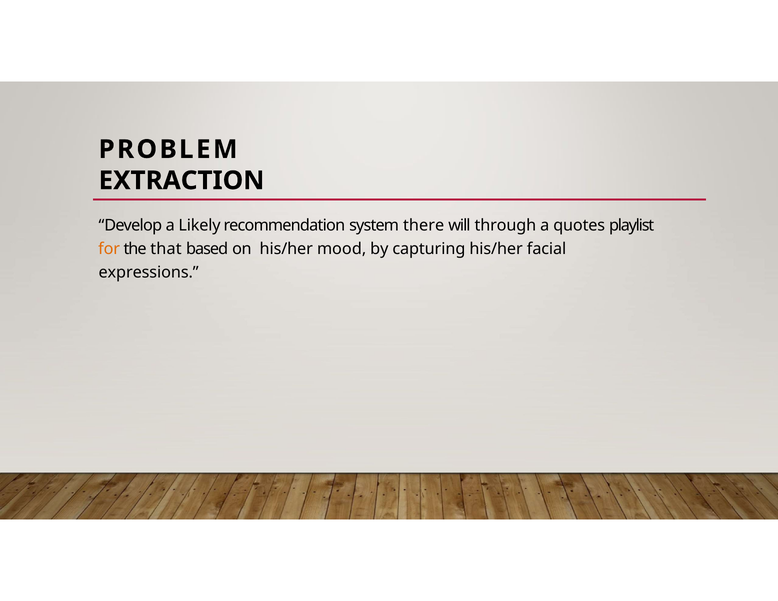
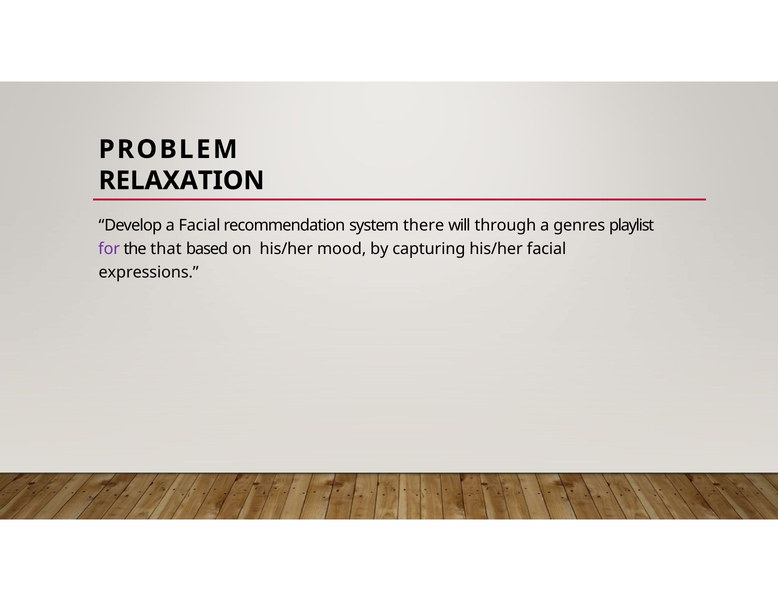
EXTRACTION: EXTRACTION -> RELAXATION (182, 181)
a Likely: Likely -> Facial (200, 226)
quotes: quotes -> genres (579, 226)
for colour: orange -> purple (109, 249)
